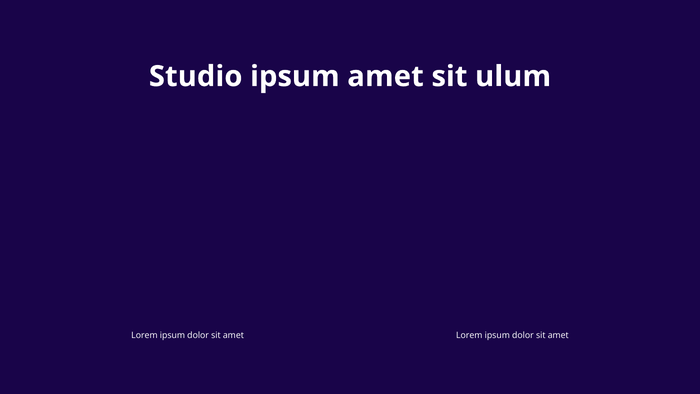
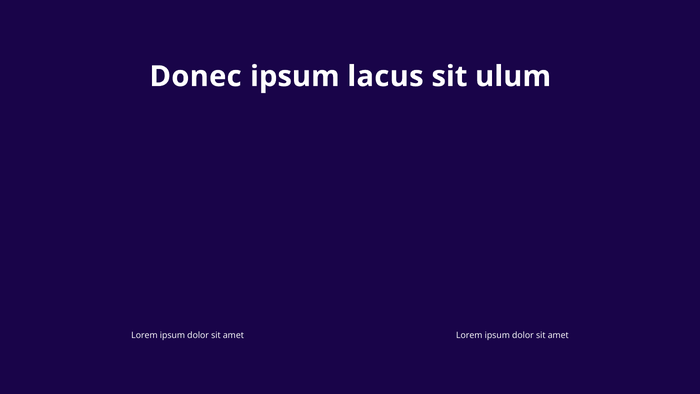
Studio: Studio -> Donec (196, 76)
ipsum amet: amet -> lacus (385, 76)
